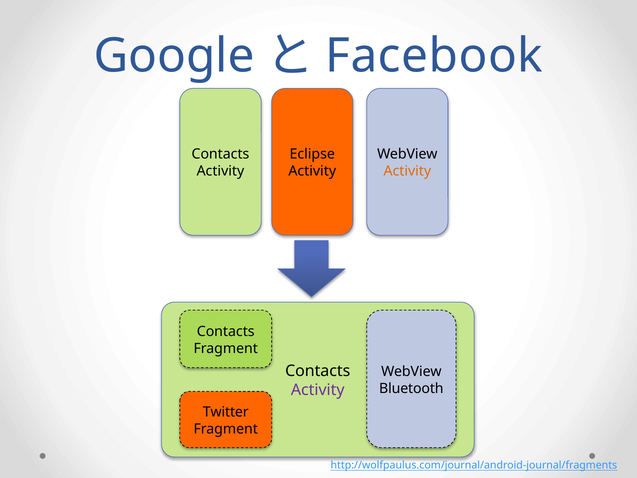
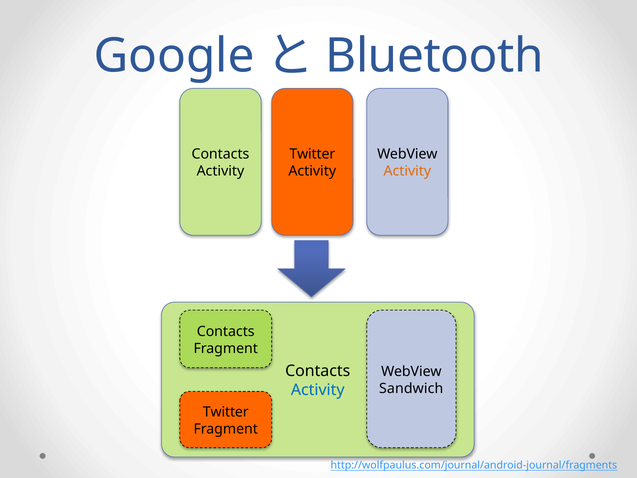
Facebook: Facebook -> Bluetooth (435, 56)
Eclipse: Eclipse -> Twitter (312, 154)
Bluetooth: Bluetooth -> Sandwich (411, 388)
Activity colour: purple -> blue (318, 390)
